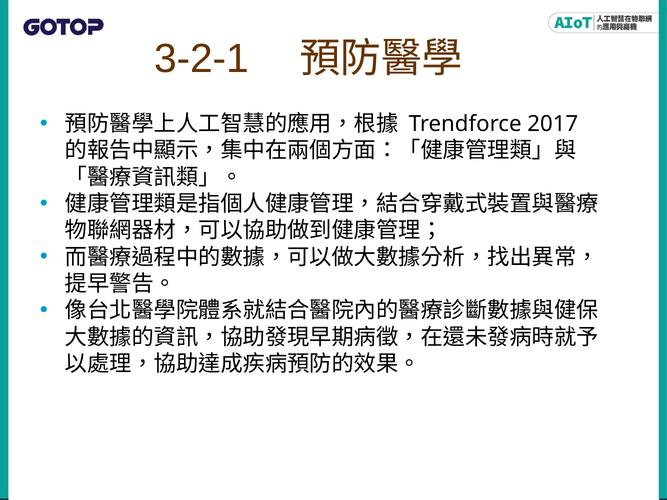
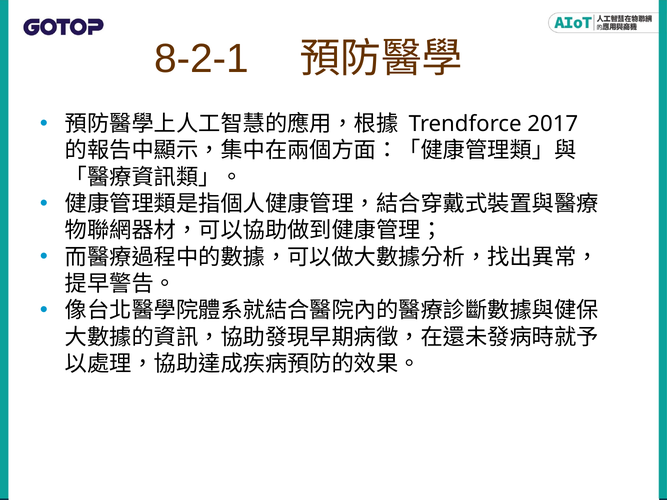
3-2-1: 3-2-1 -> 8-2-1 (202, 59)
